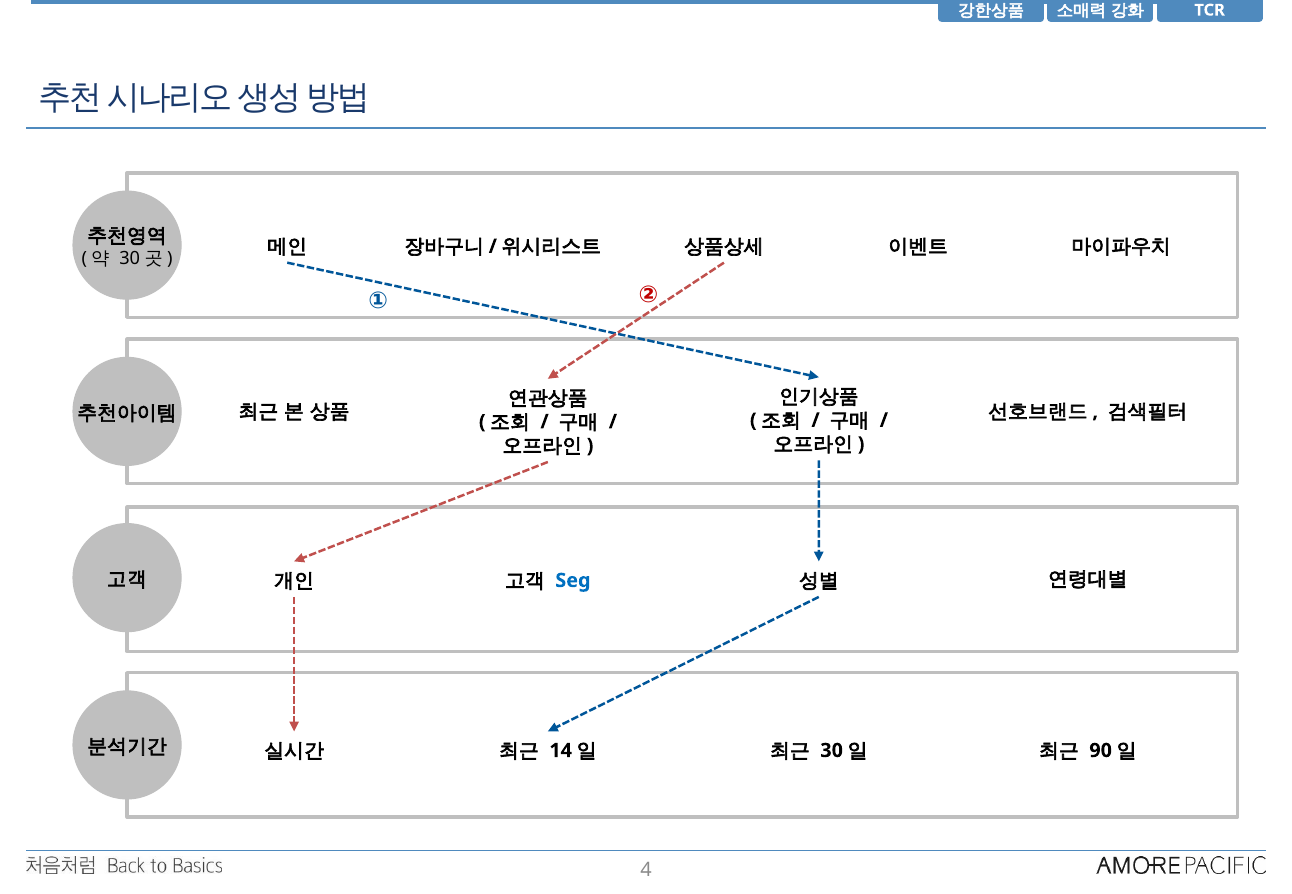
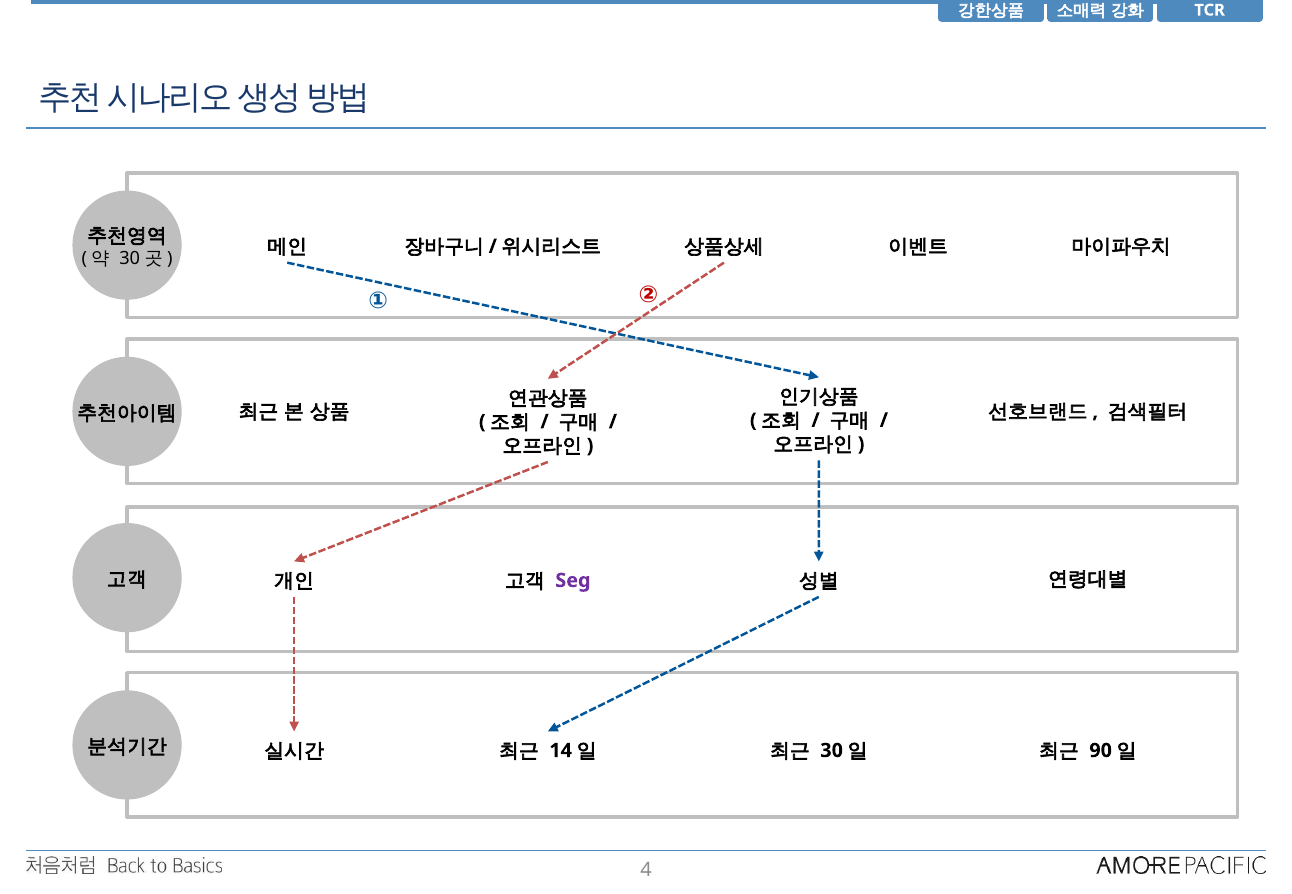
Seg colour: blue -> purple (573, 581)
